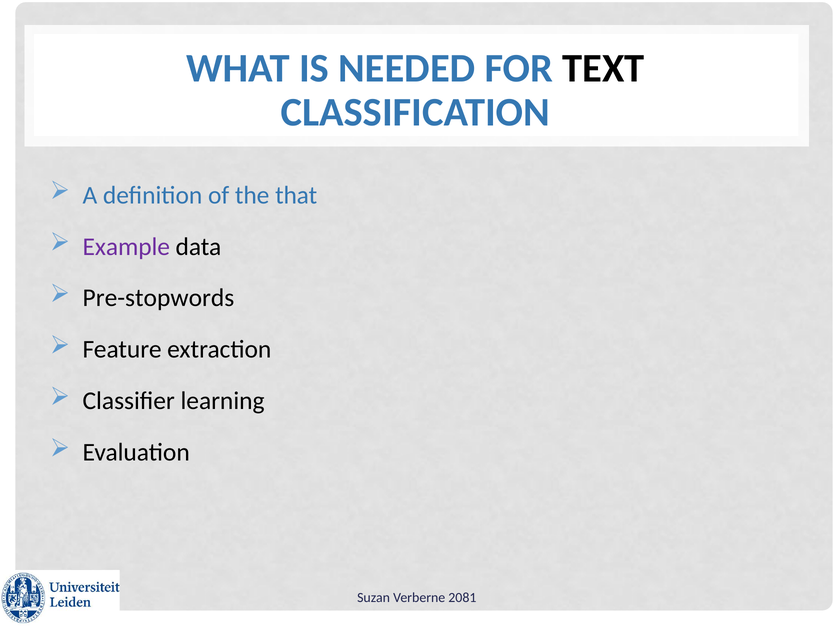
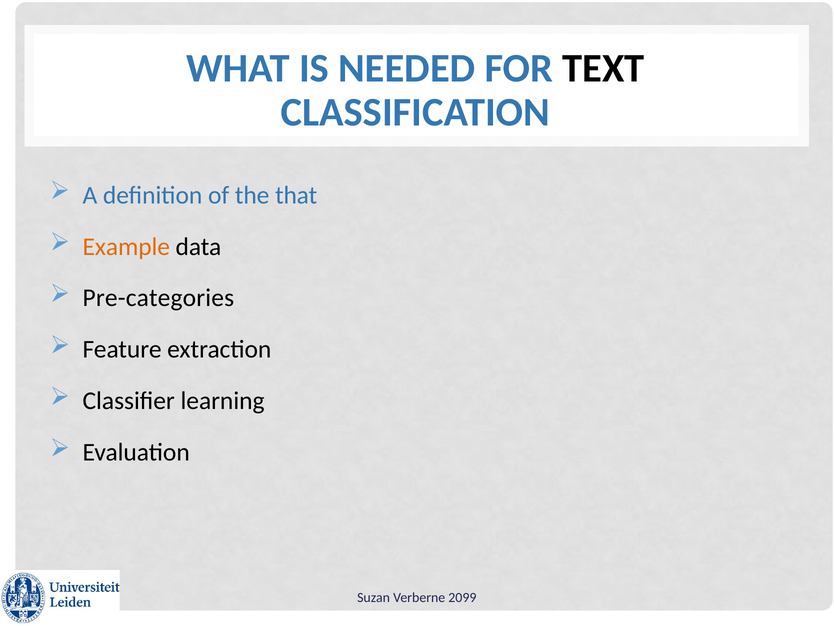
Example colour: purple -> orange (126, 246)
Pre-stopwords: Pre-stopwords -> Pre-categories (158, 298)
2081: 2081 -> 2099 (462, 597)
